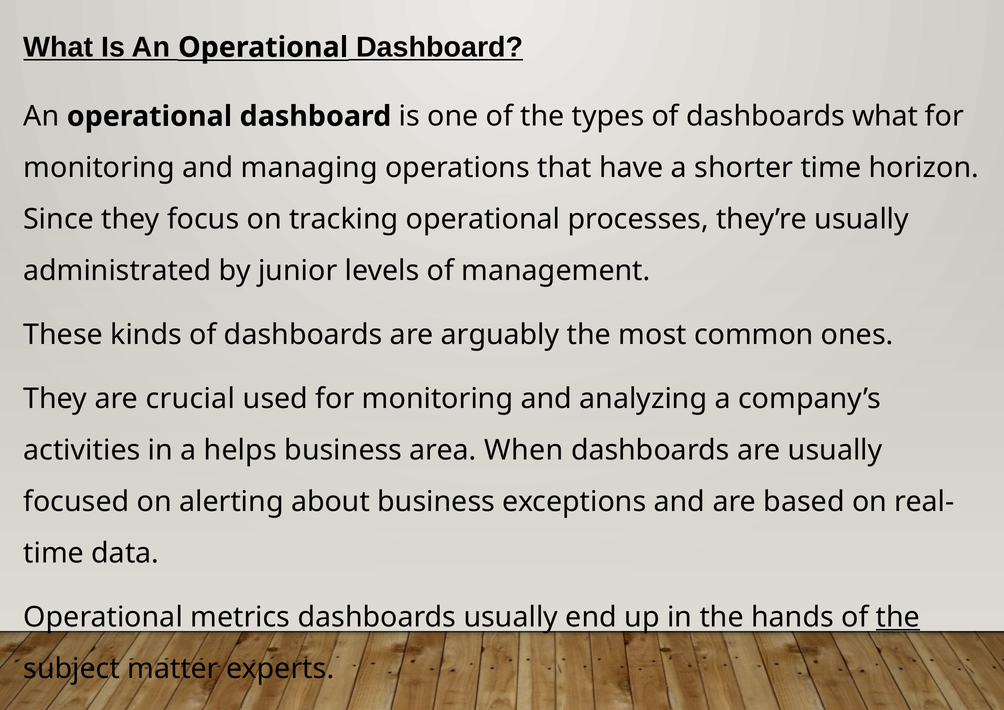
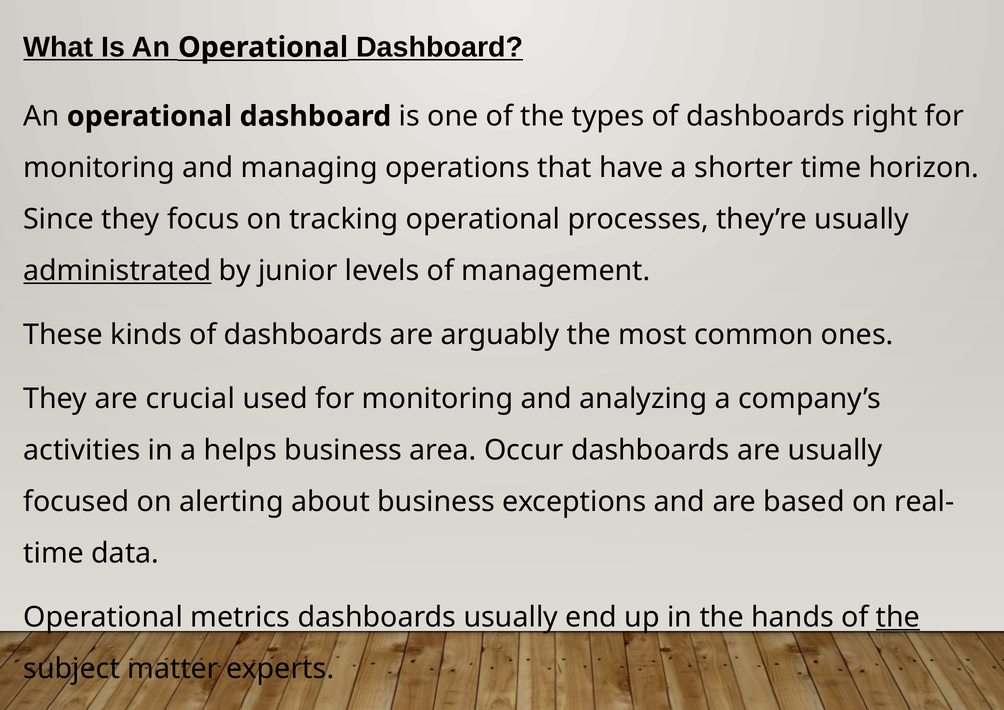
dashboards what: what -> right (885, 116)
administrated underline: none -> present (118, 271)
When: When -> Occur (524, 451)
